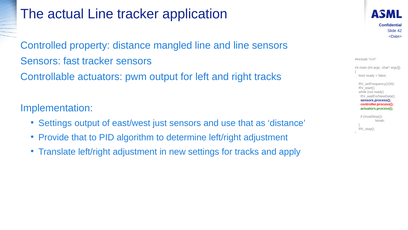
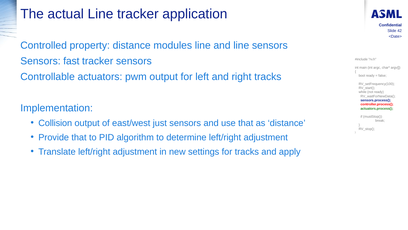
mangled: mangled -> modules (173, 45)
Settings: Settings -> Collision (55, 123)
